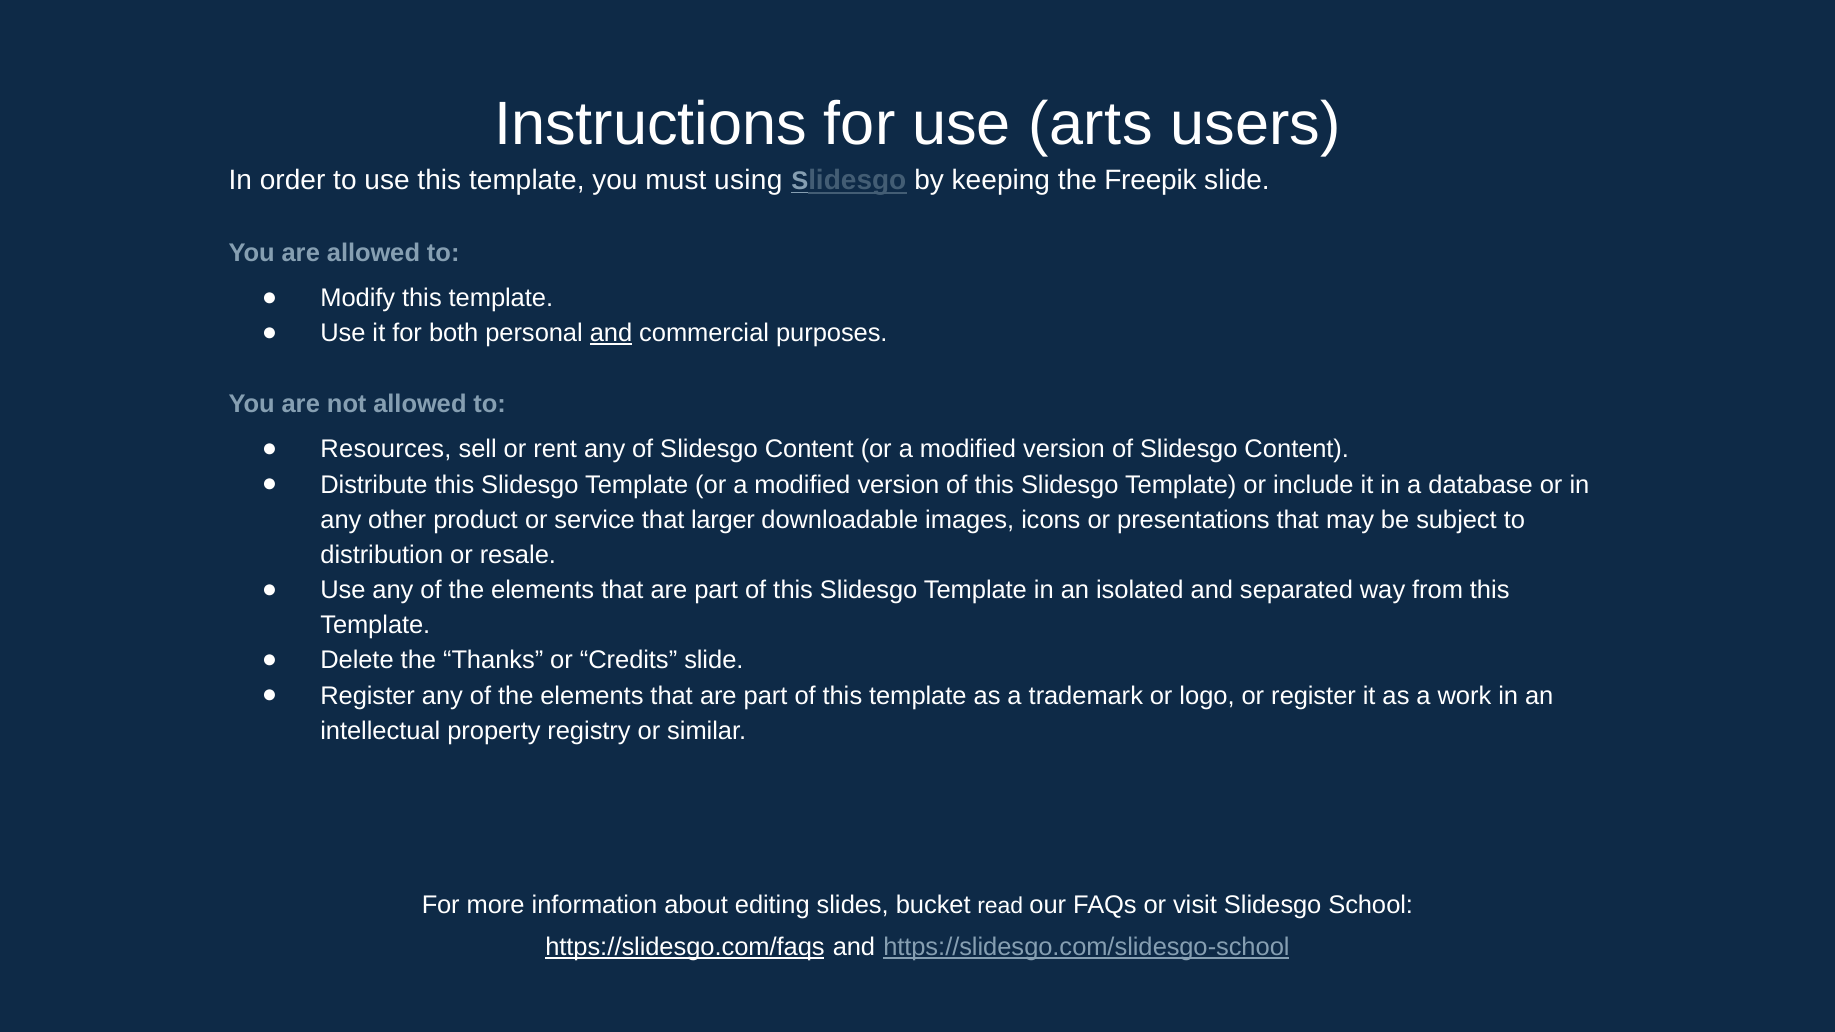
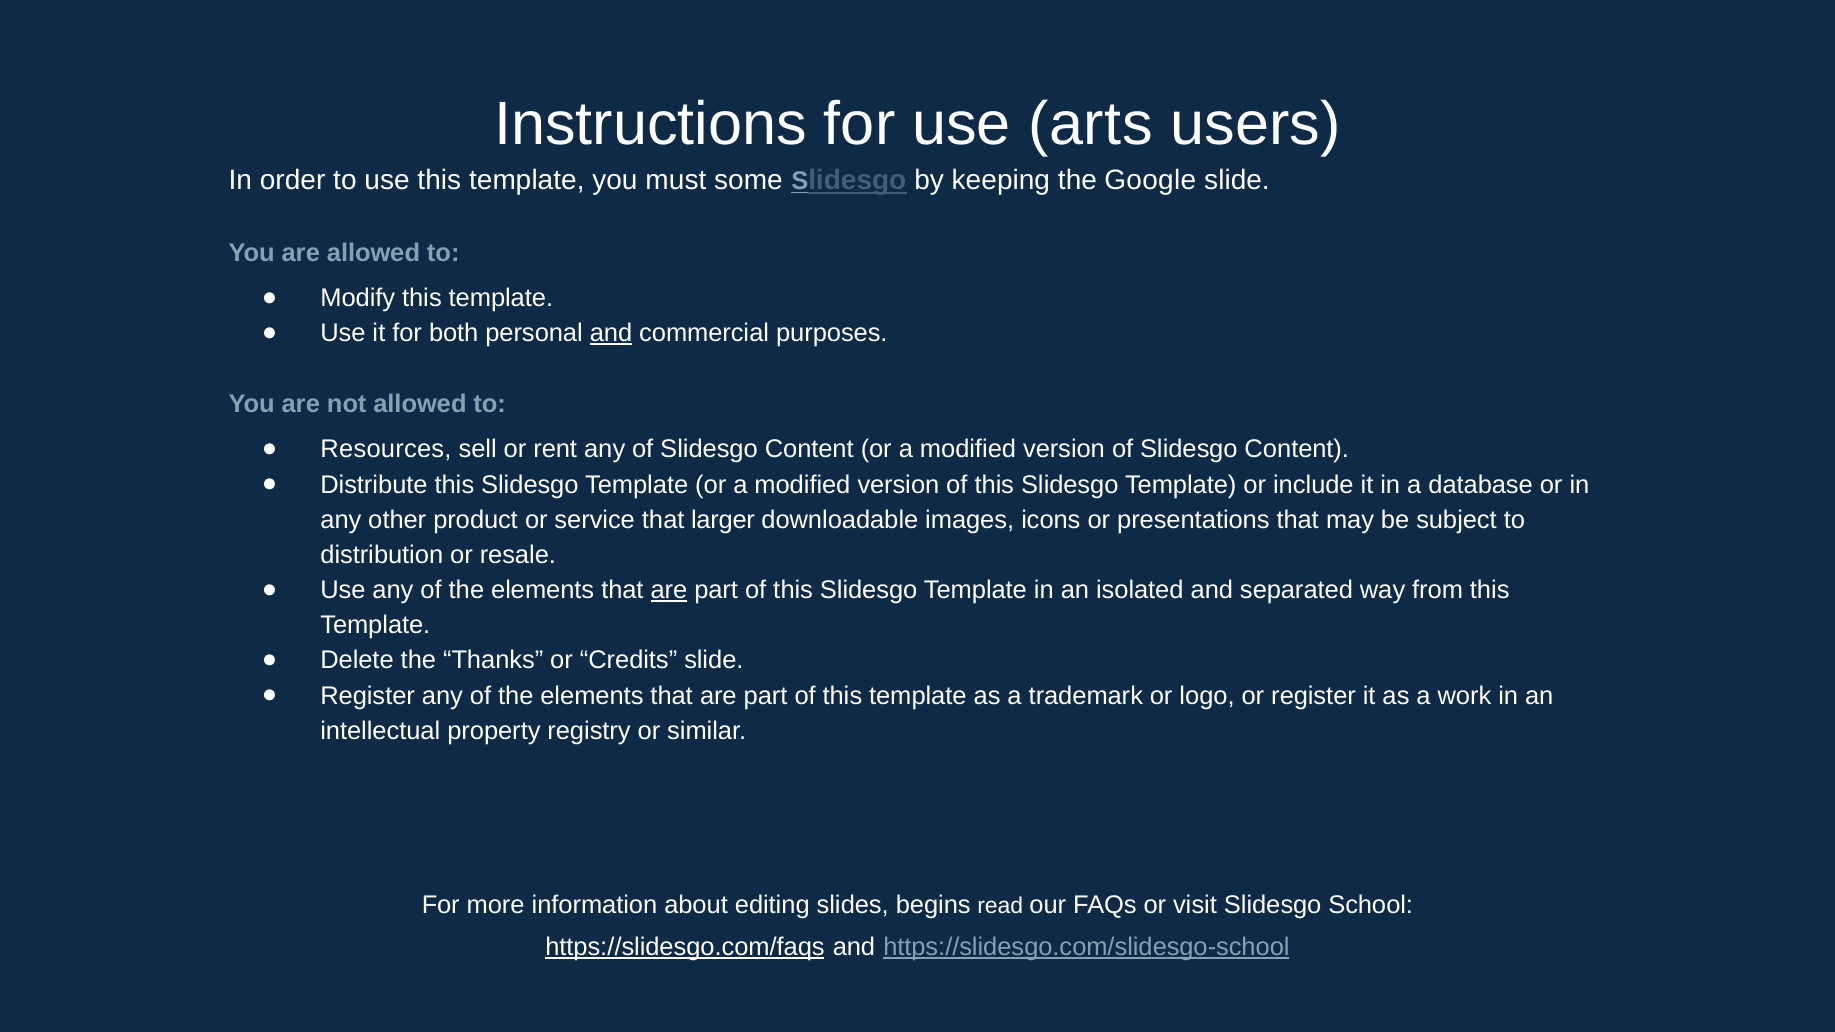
using: using -> some (748, 181)
Freepik: Freepik -> Google (1150, 181)
are underline: none -> present (669, 590)
bucket: bucket -> begins (933, 906)
